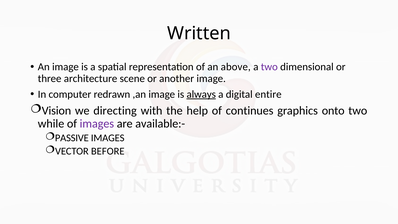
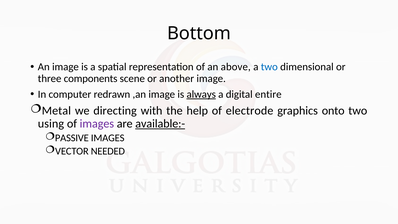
Written: Written -> Bottom (199, 33)
two colour: purple -> blue (269, 67)
architecture: architecture -> components (91, 78)
Vision: Vision -> Metal (56, 111)
continues: continues -> electrode (250, 111)
while: while -> using (51, 124)
available:- underline: none -> present (160, 124)
BEFORE: BEFORE -> NEEDED (108, 151)
